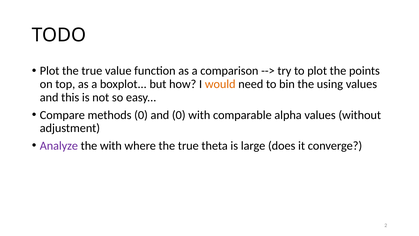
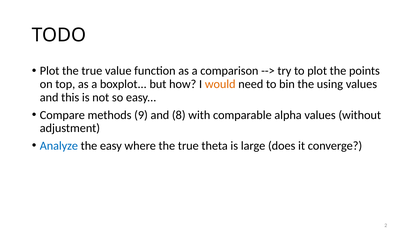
methods 0: 0 -> 9 (141, 115)
and 0: 0 -> 8 (179, 115)
Analyze colour: purple -> blue (59, 146)
the with: with -> easy (111, 146)
